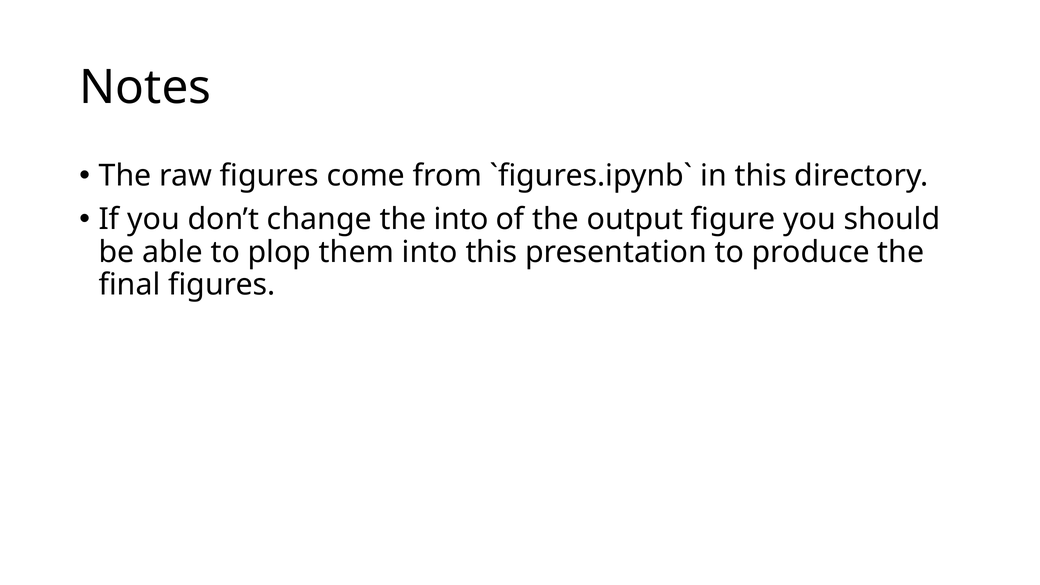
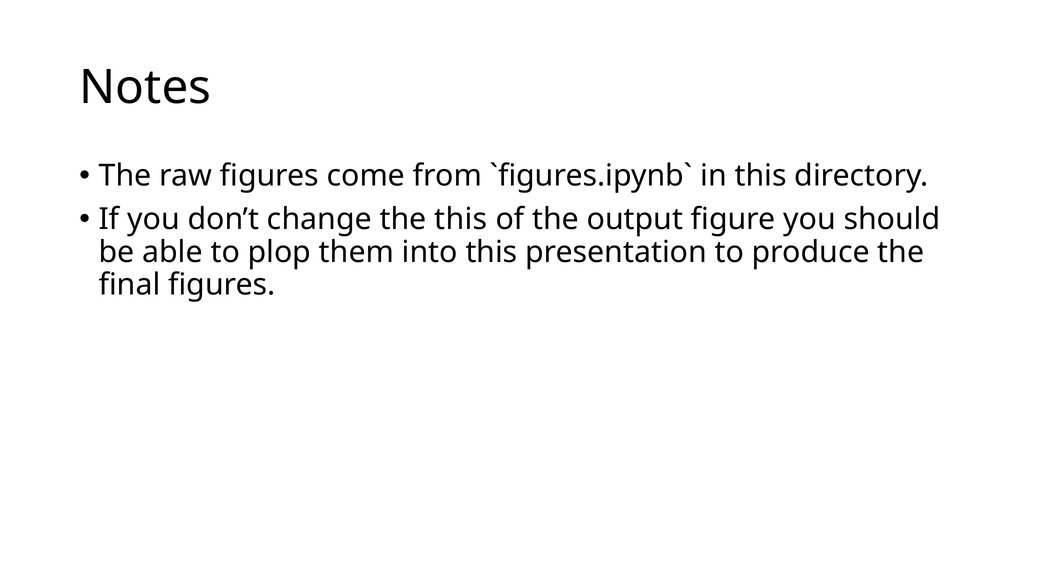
the into: into -> this (461, 219)
